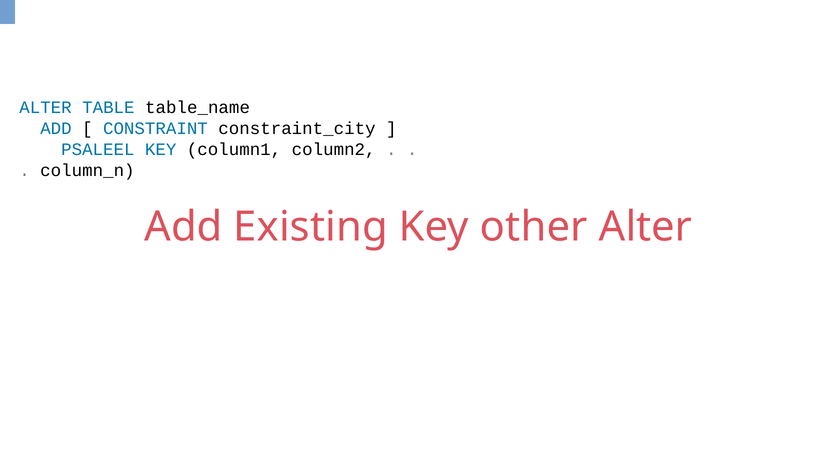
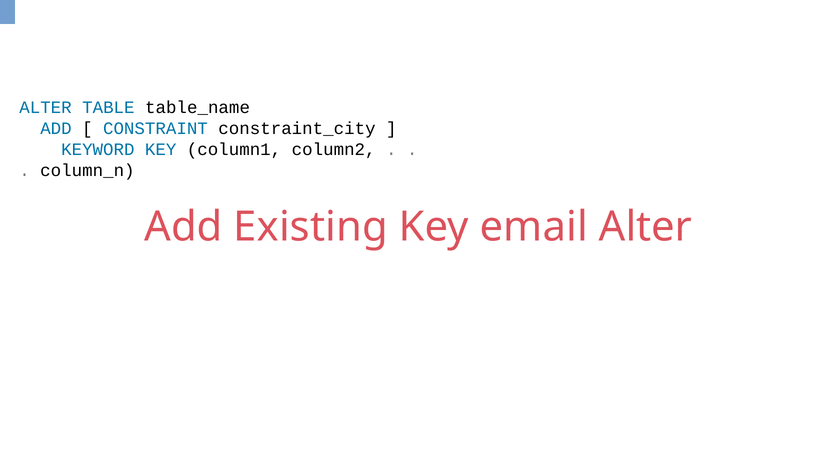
PSALEEL: PSALEEL -> KEYWORD (98, 150)
other: other -> email (534, 227)
